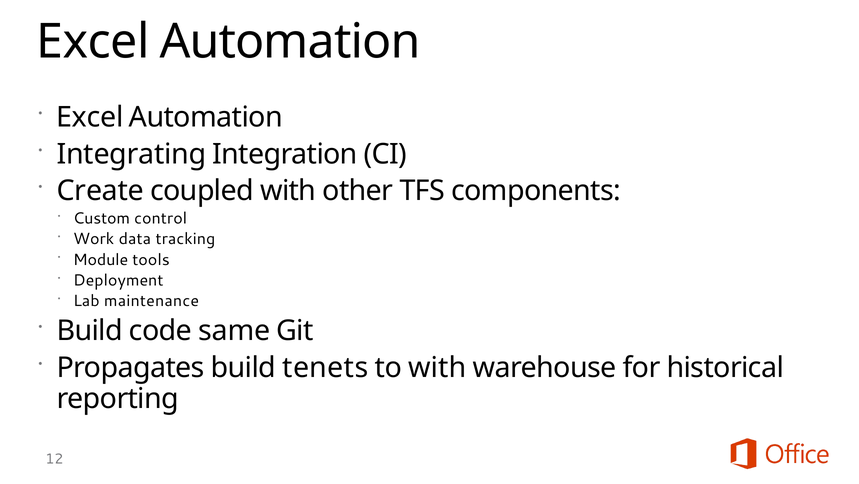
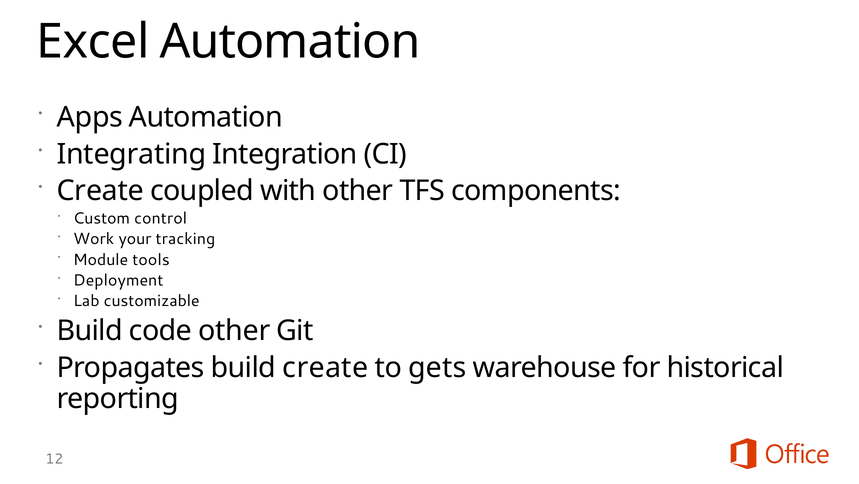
Excel: Excel -> Apps (90, 117)
data: data -> your (135, 239)
maintenance: maintenance -> customizable (152, 301)
code same: same -> other (234, 331)
build tenets: tenets -> create (325, 367)
to with: with -> gets (437, 367)
